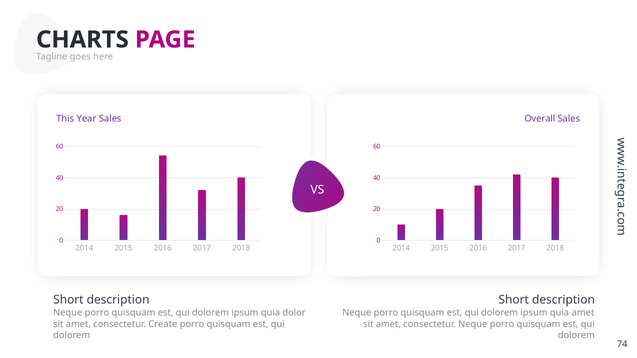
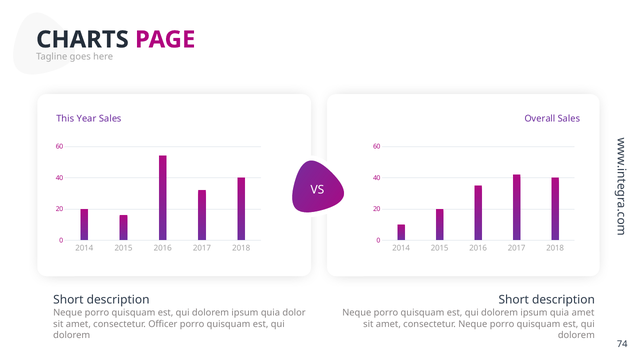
Create: Create -> Officer (163, 324)
